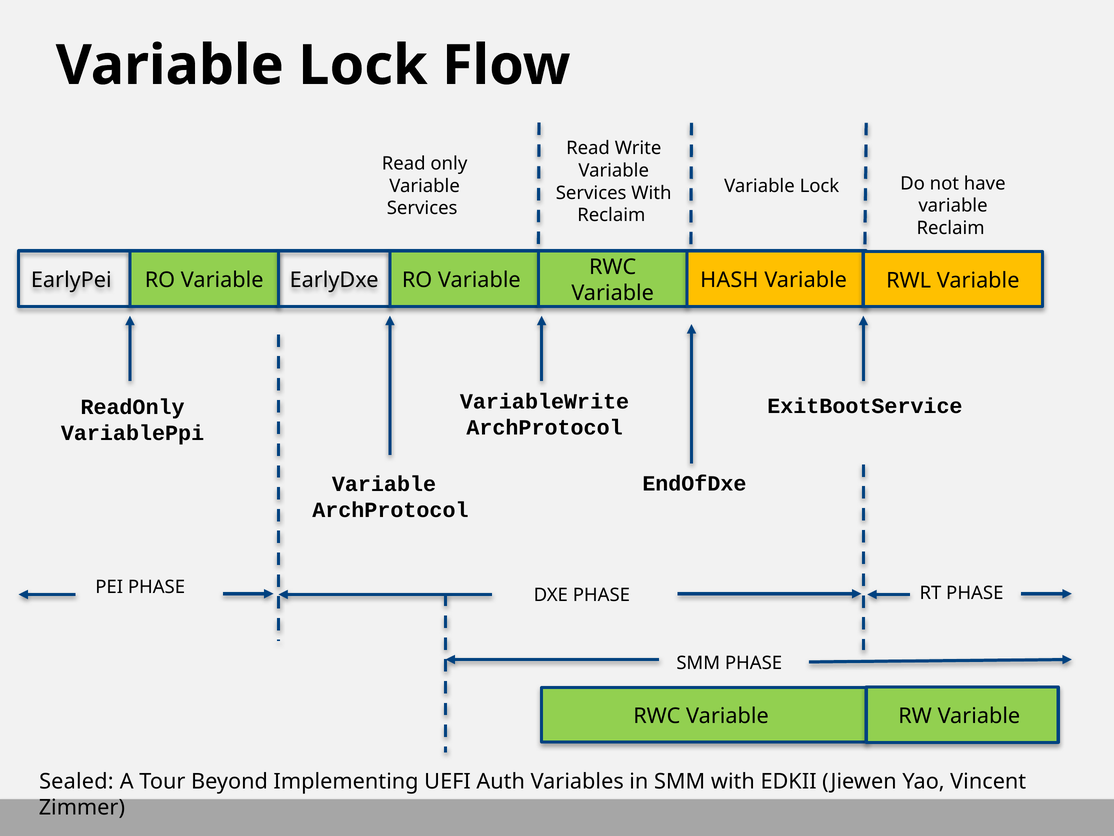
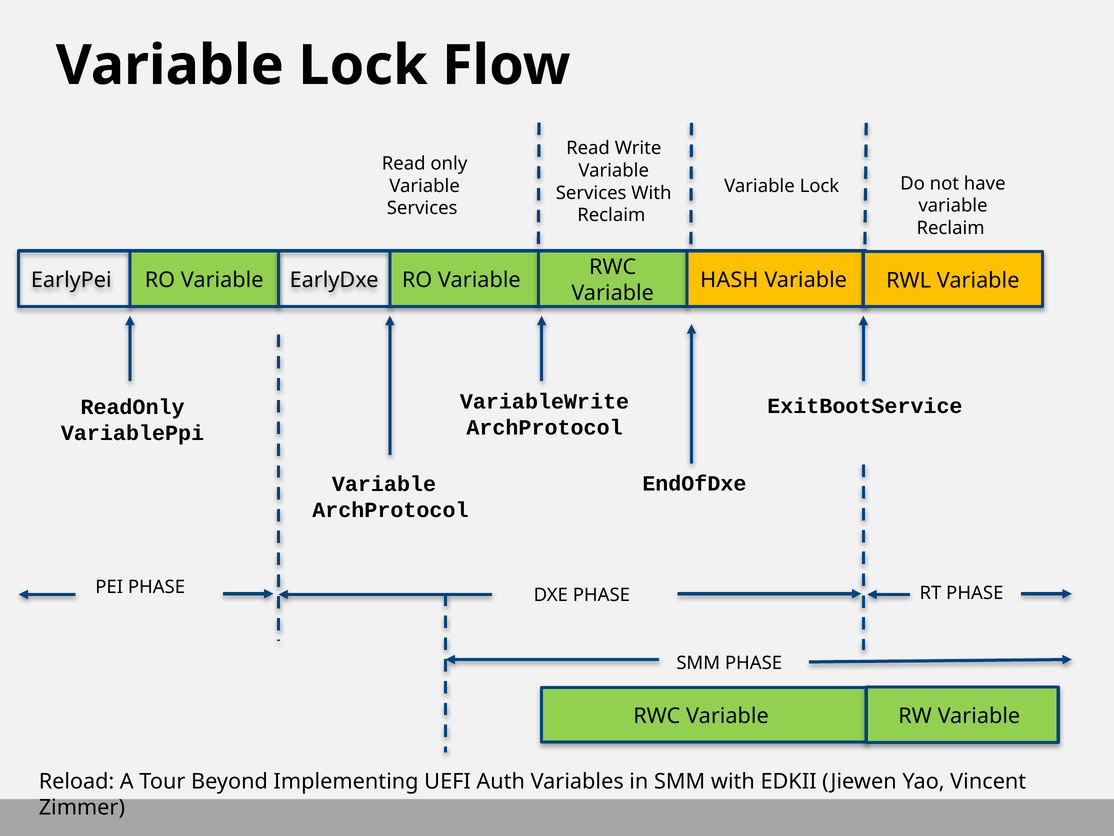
Sealed: Sealed -> Reload (77, 781)
